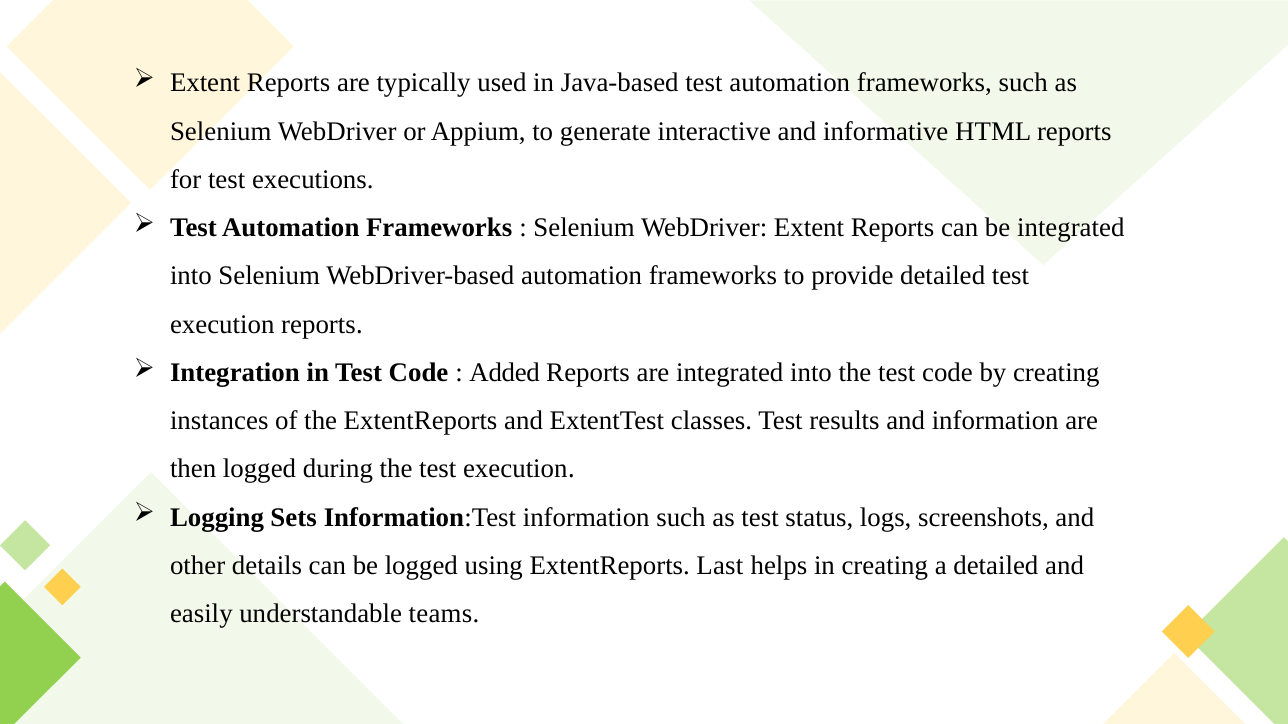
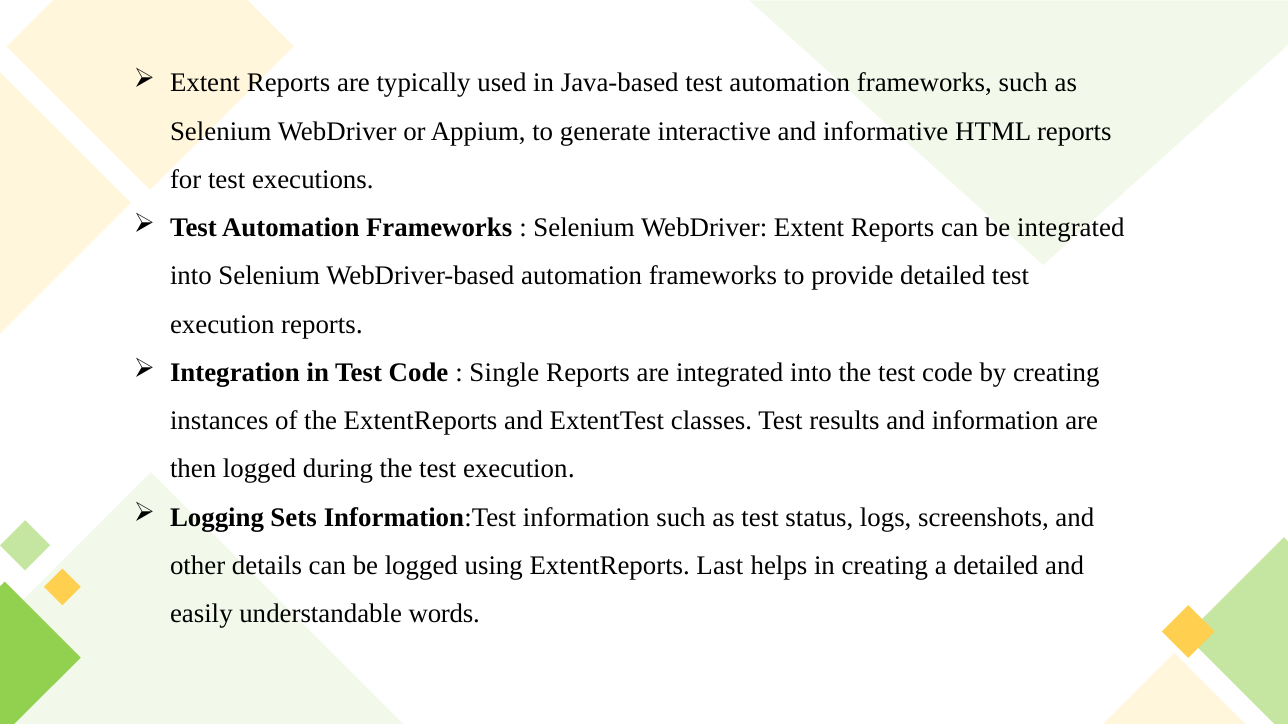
Added: Added -> Single (504, 373)
teams: teams -> words (444, 614)
